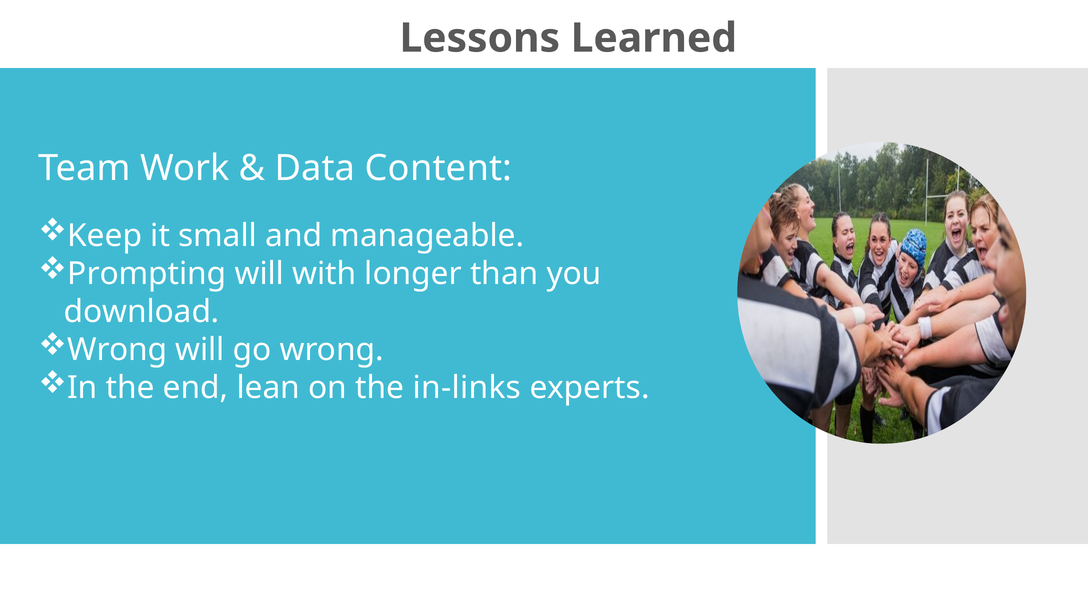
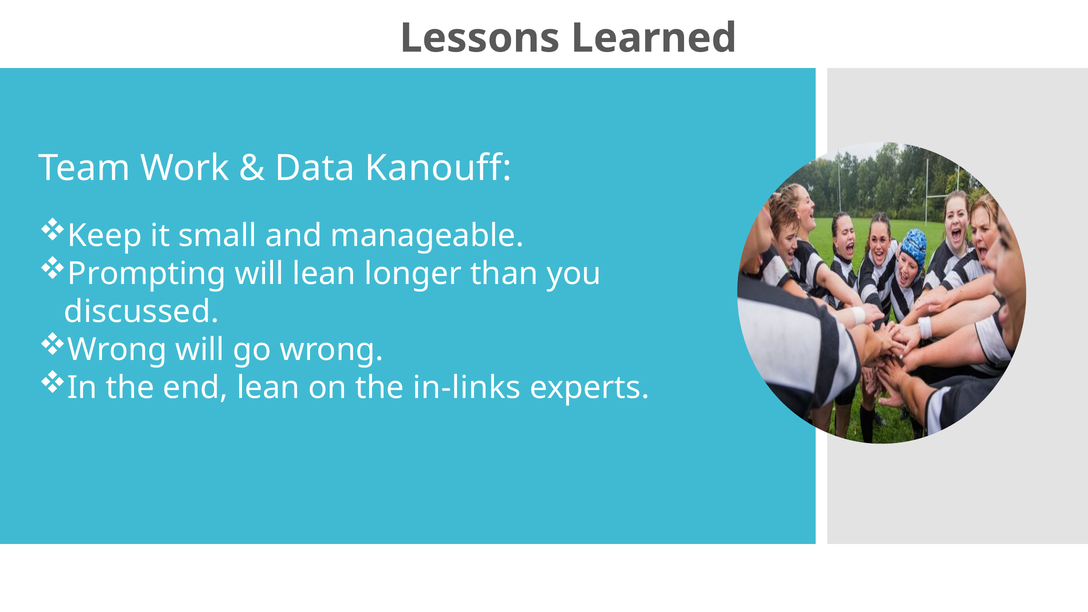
Content: Content -> Kanouff (438, 168)
will with: with -> lean (324, 274)
download: download -> discussed (142, 312)
